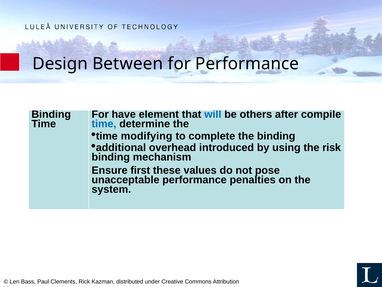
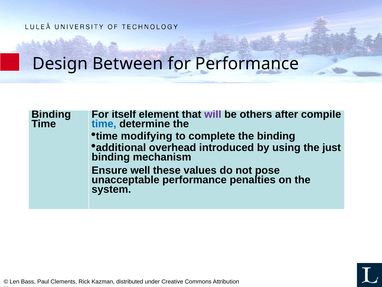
have: have -> itself (124, 114)
will colour: blue -> purple (213, 114)
risk: risk -> just (332, 147)
first: first -> well (140, 170)
